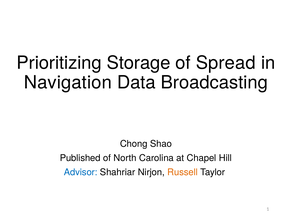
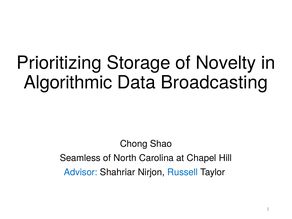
Spread: Spread -> Novelty (226, 63)
Navigation: Navigation -> Algorithmic (68, 83)
Published: Published -> Seamless (80, 158)
Russell colour: orange -> blue (183, 172)
